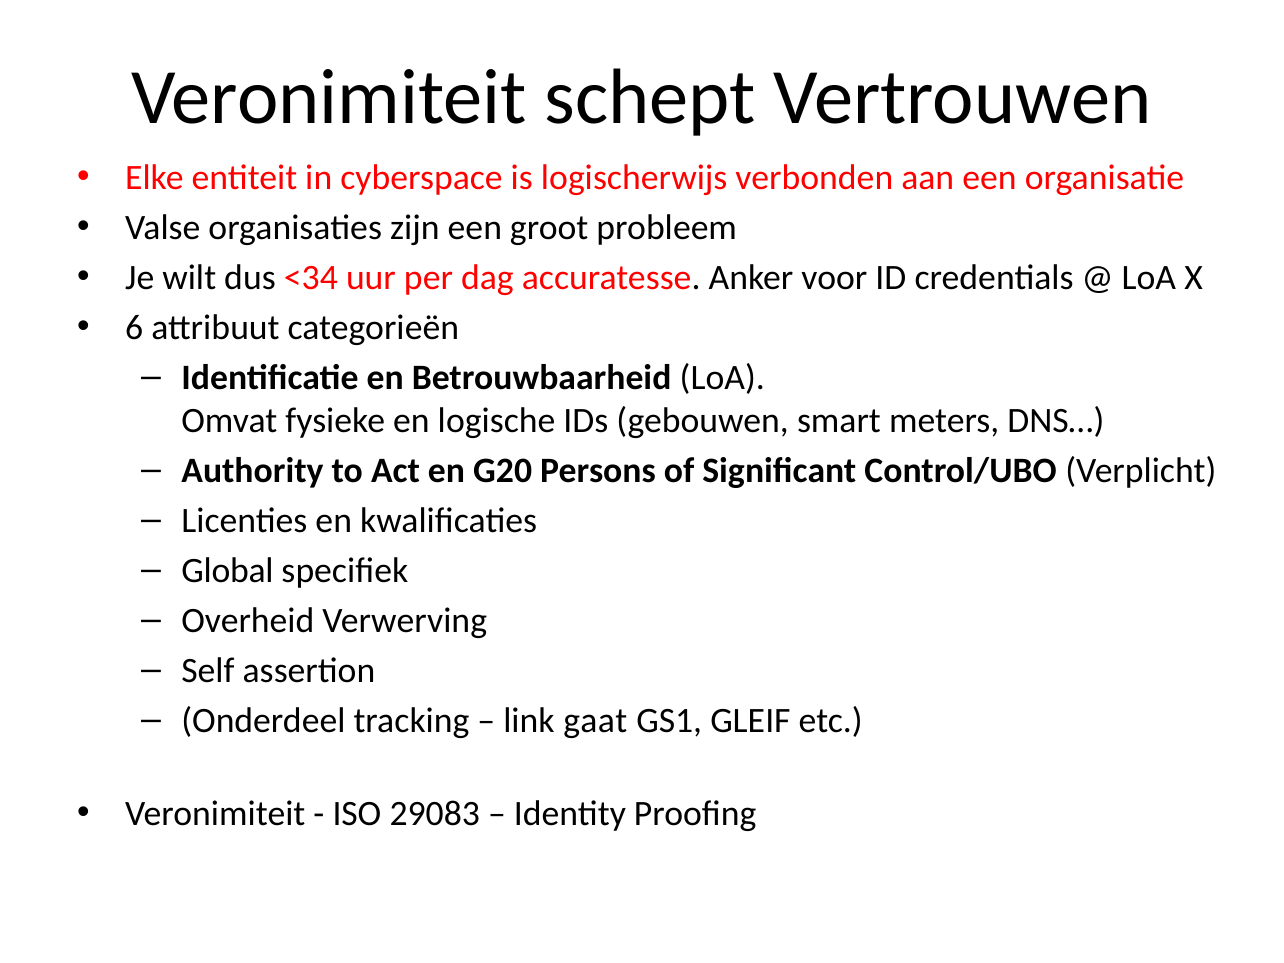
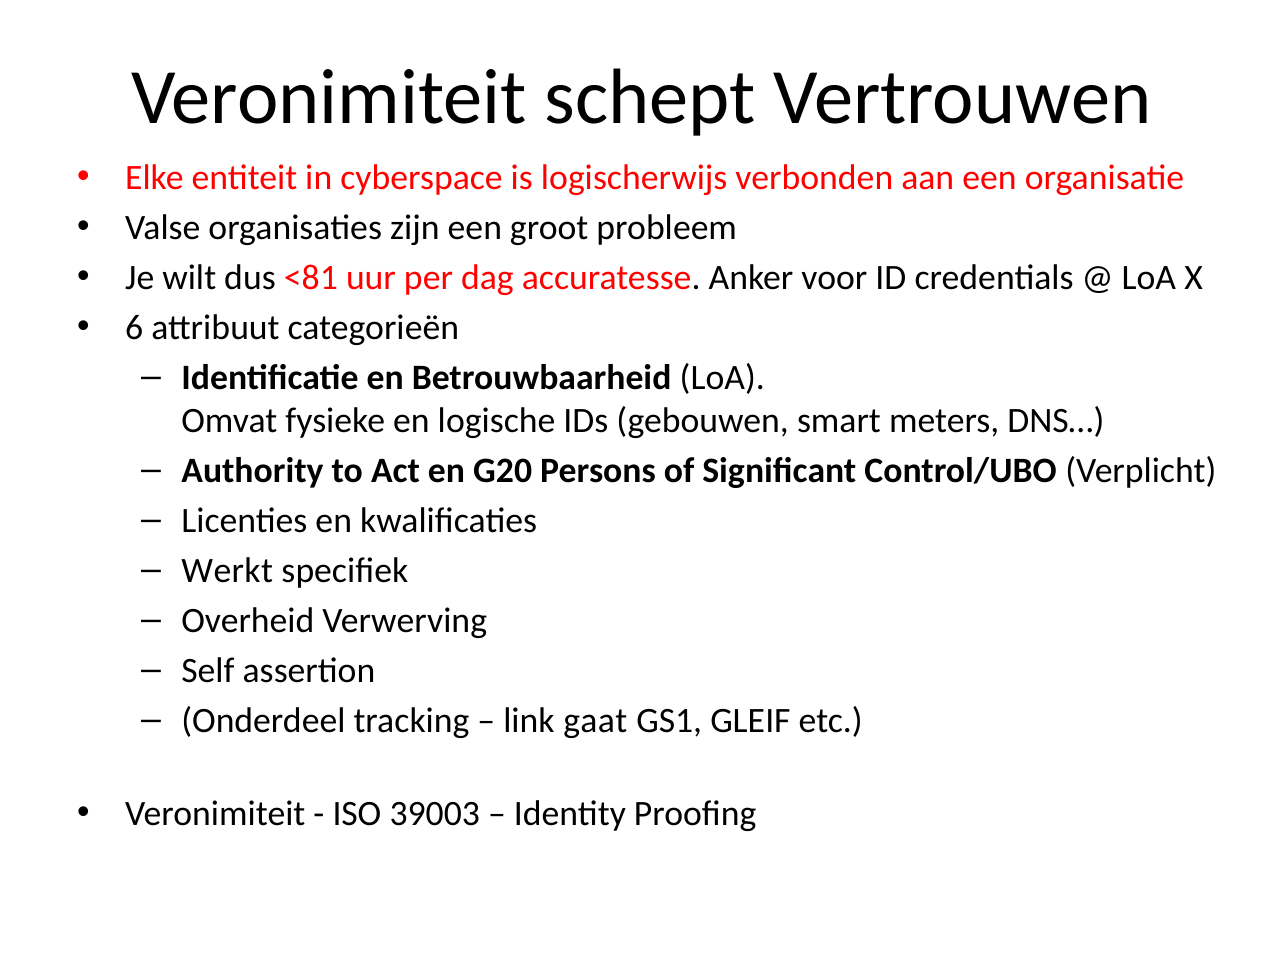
<34: <34 -> <81 (311, 278)
Global: Global -> Werkt (227, 571)
29083: 29083 -> 39003 (435, 814)
